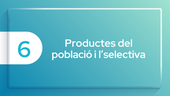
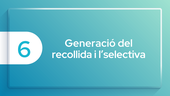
Productes: Productes -> Generació (90, 43)
població: població -> recollida (72, 54)
